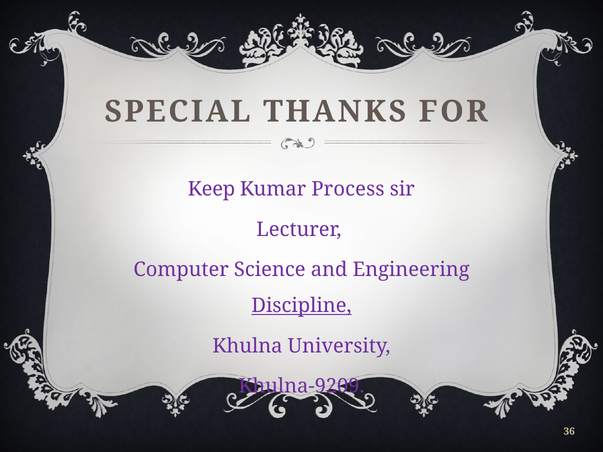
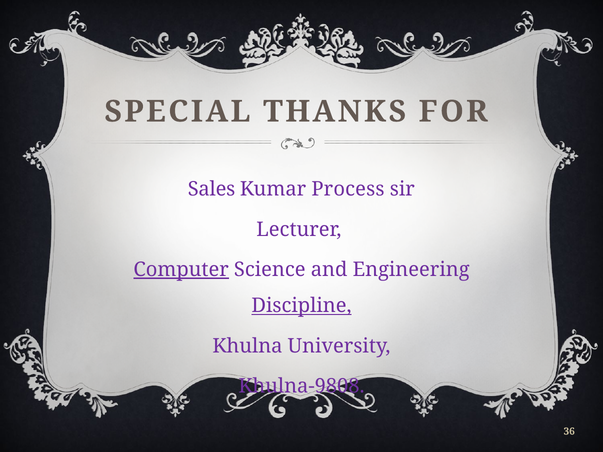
Keep: Keep -> Sales (212, 189)
Computer underline: none -> present (181, 270)
Khulna-9209: Khulna-9209 -> Khulna-9808 (301, 386)
